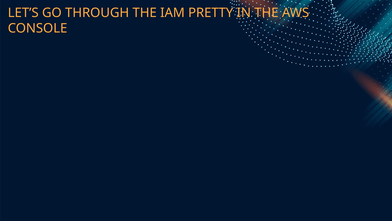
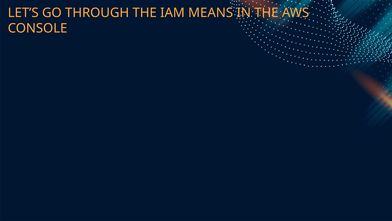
PRETTY: PRETTY -> MEANS (211, 13)
